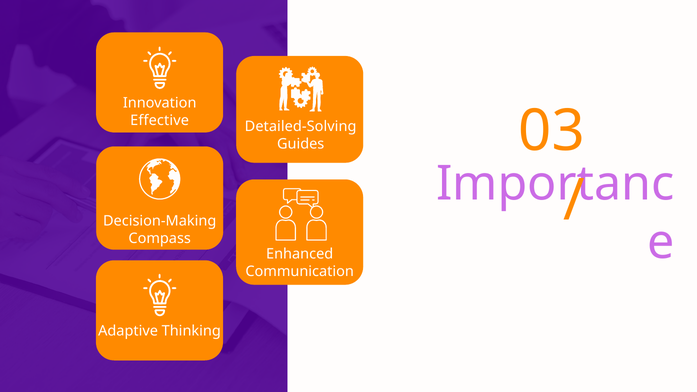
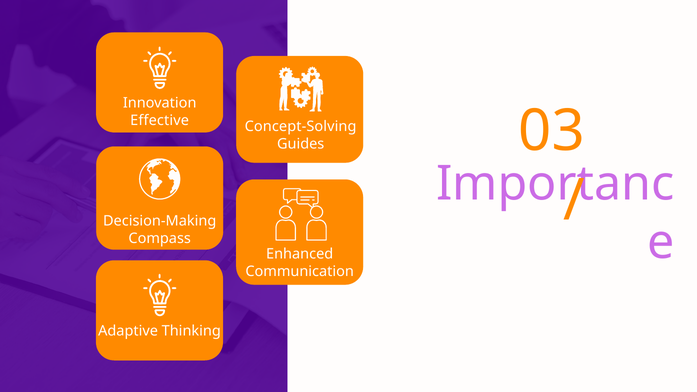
Detailed-Solving: Detailed-Solving -> Concept-Solving (301, 127)
